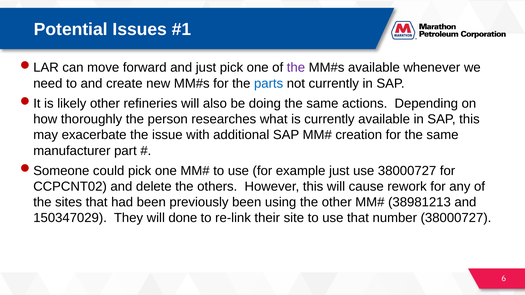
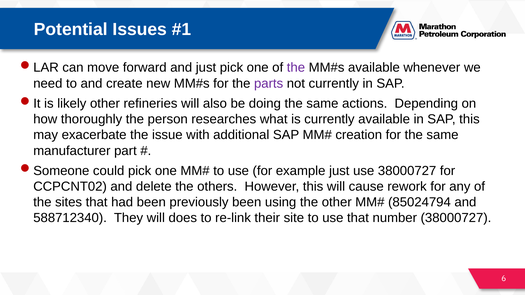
parts colour: blue -> purple (269, 83)
38981213: 38981213 -> 85024794 (419, 202)
150347029: 150347029 -> 588712340 (70, 218)
done: done -> does (183, 218)
